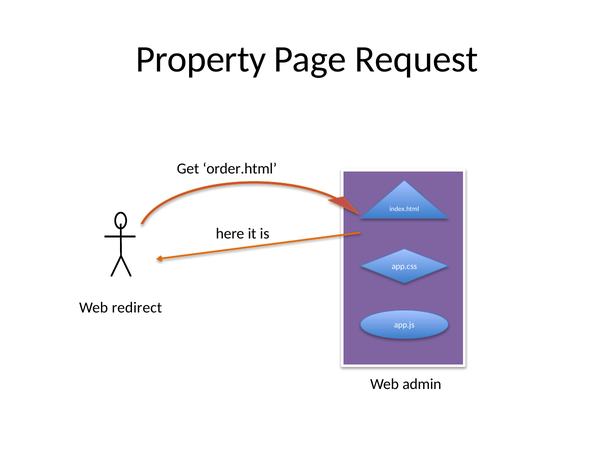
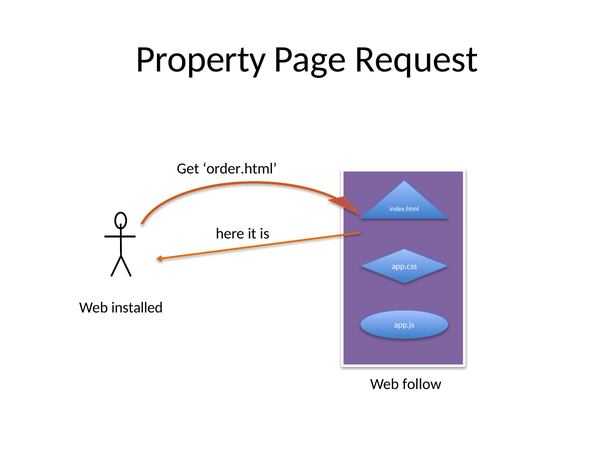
redirect: redirect -> installed (137, 308)
admin: admin -> follow (422, 384)
